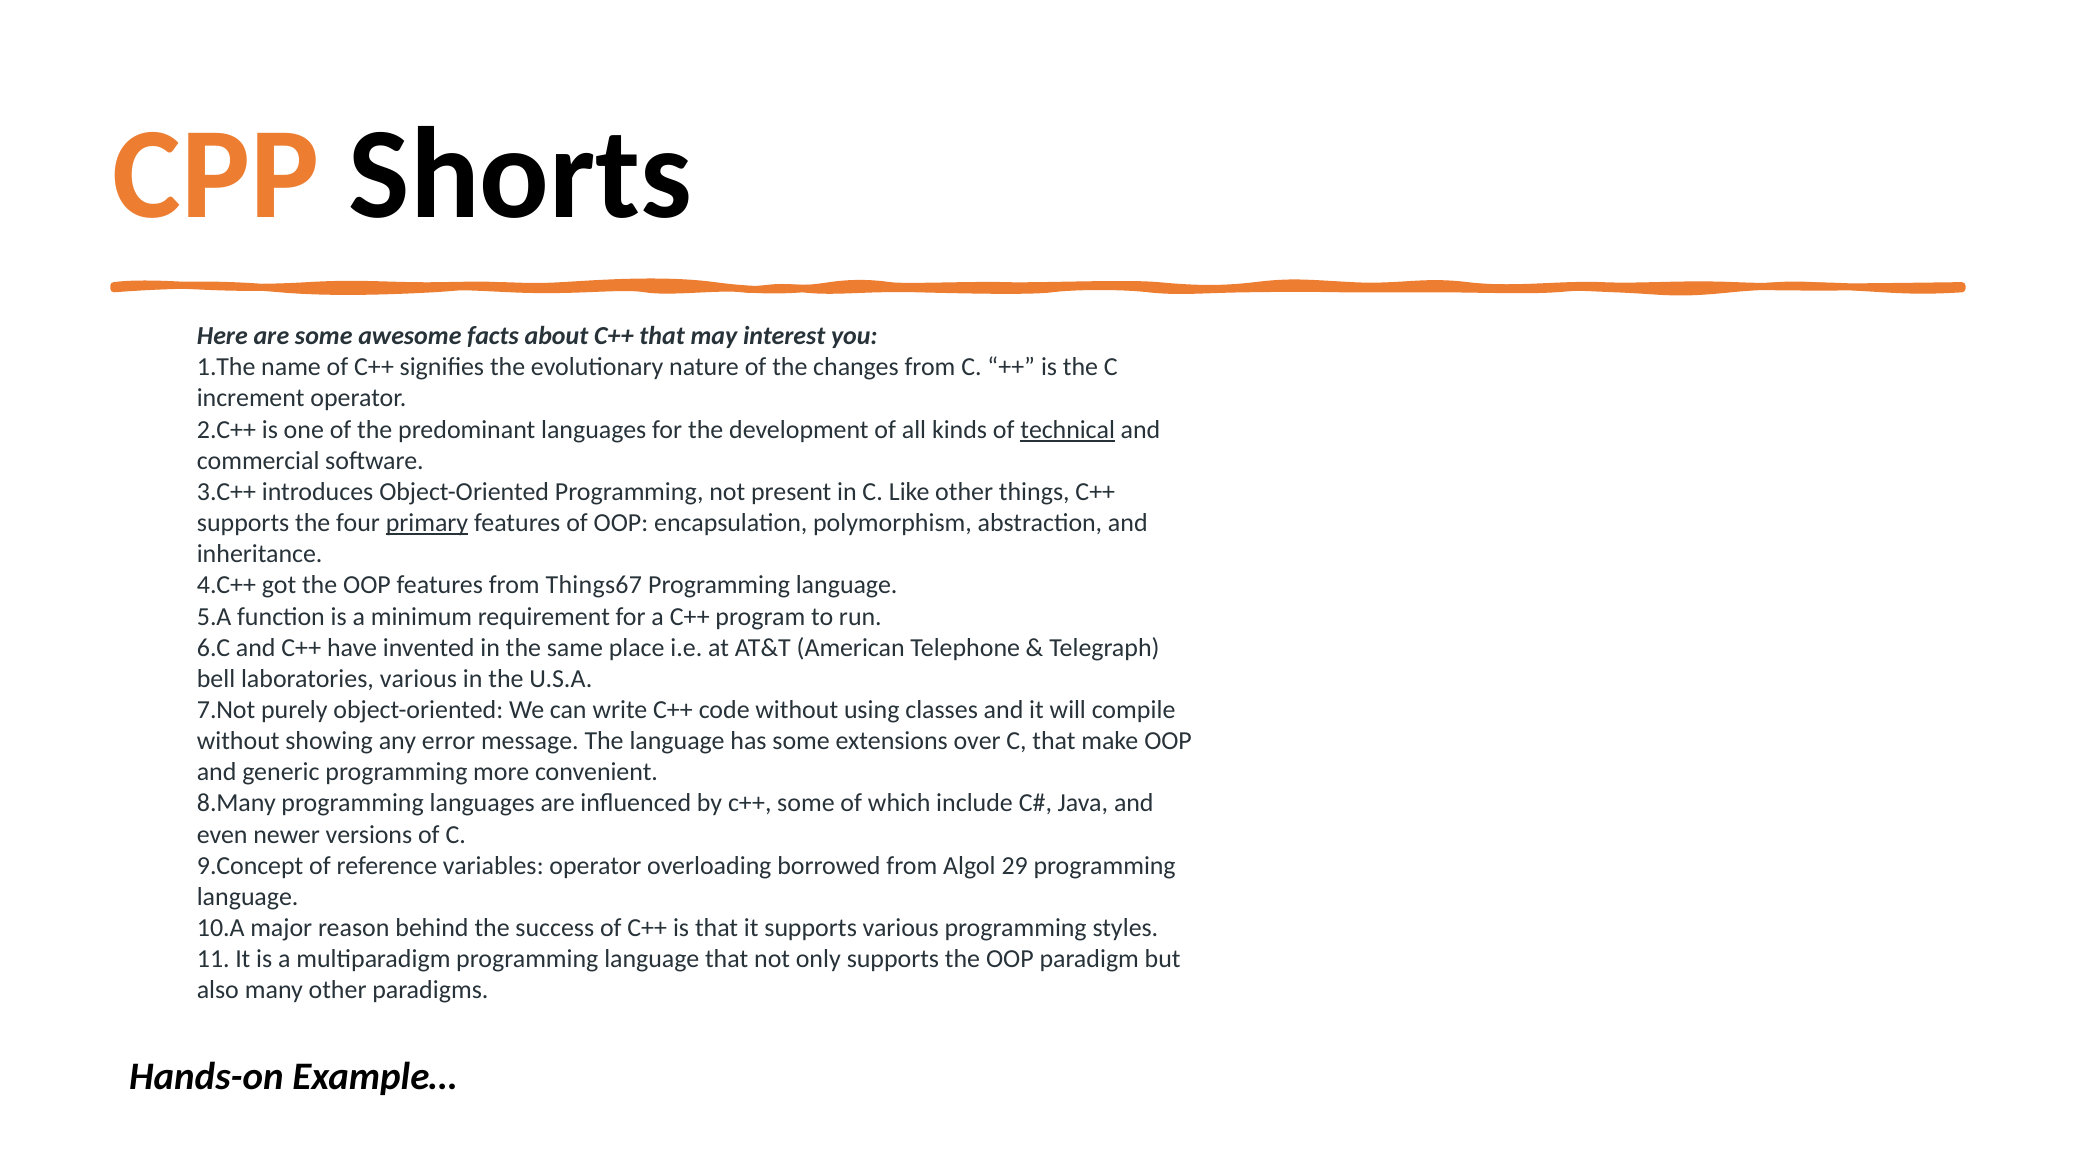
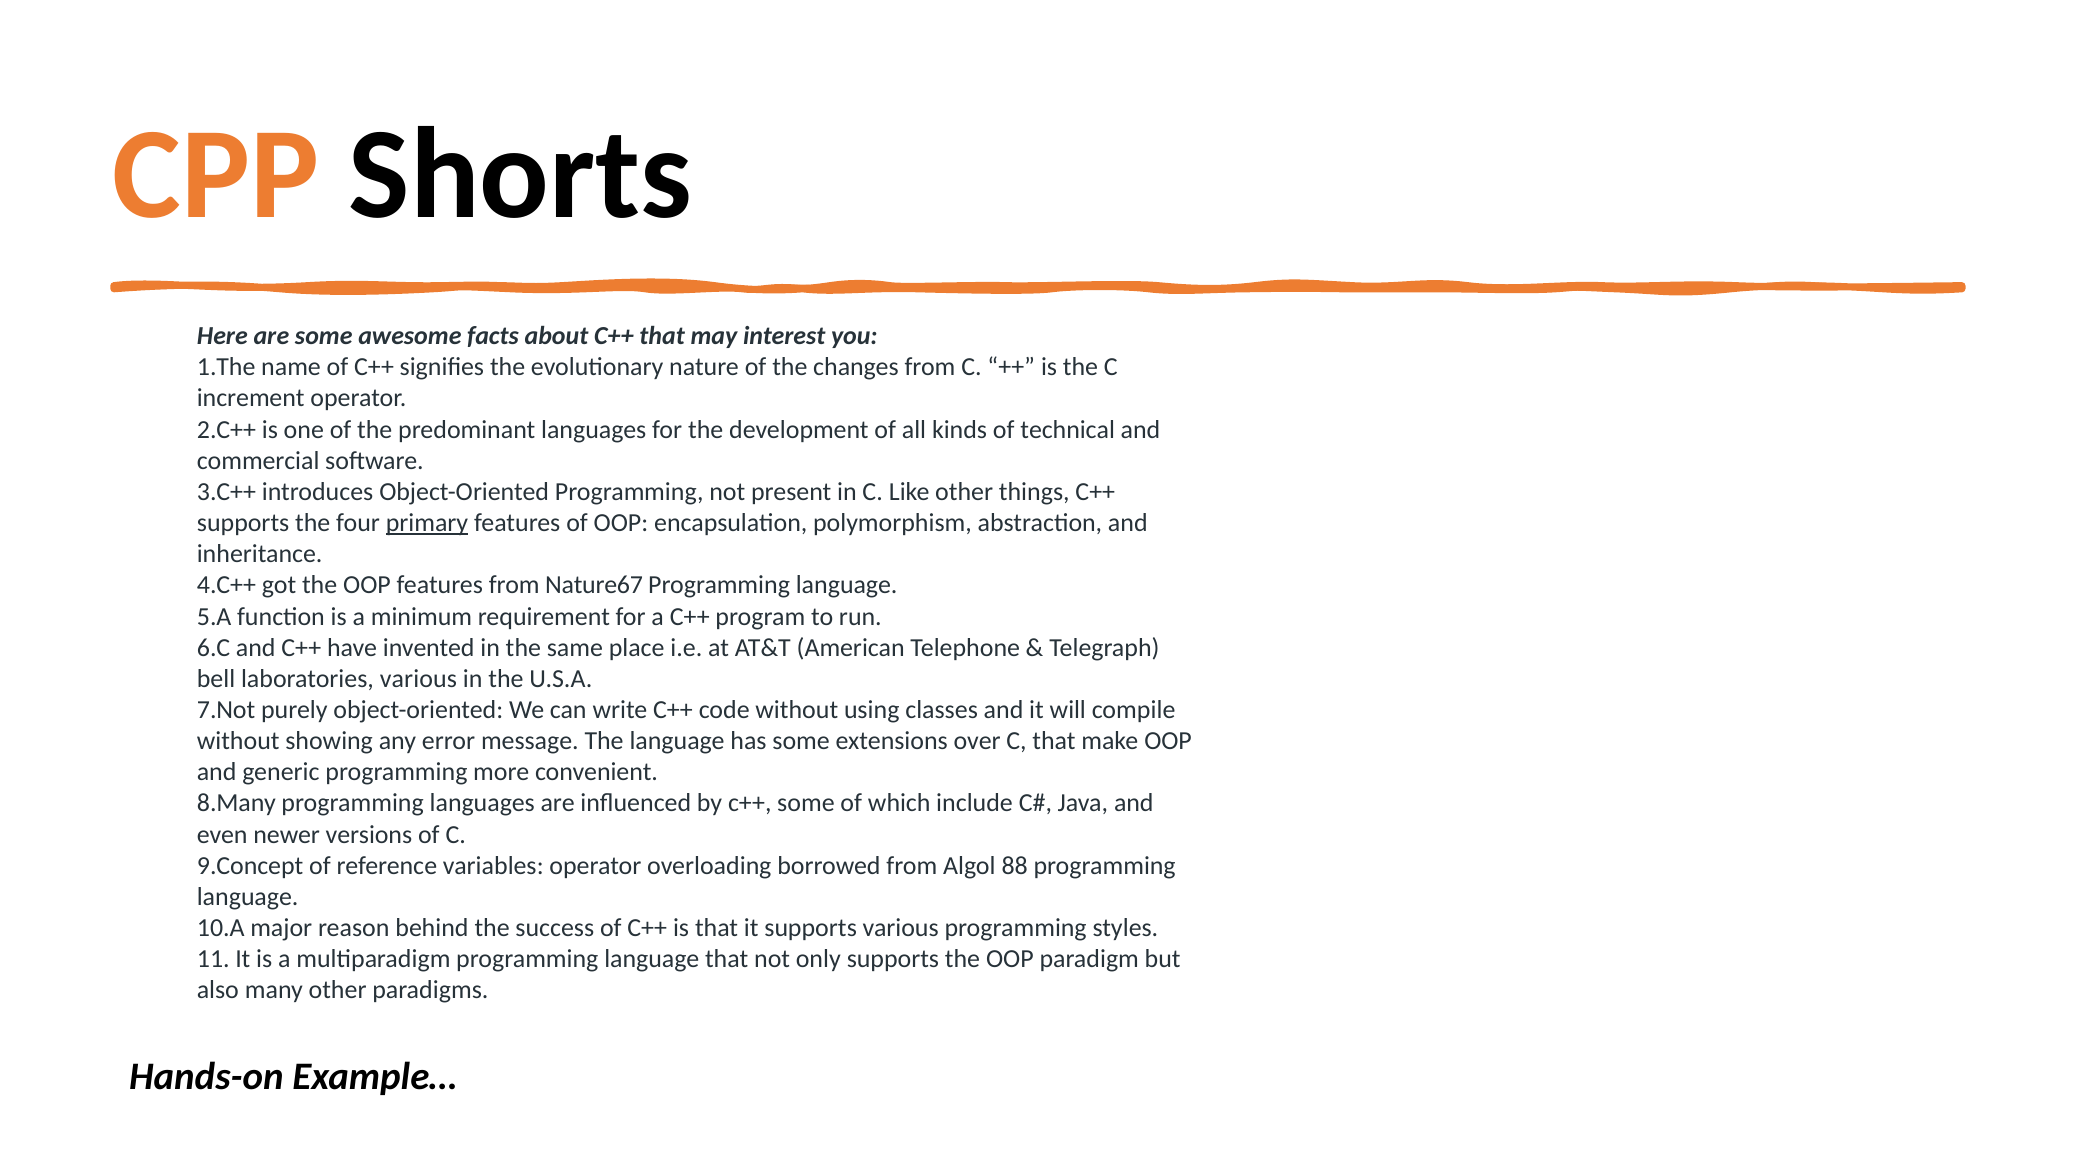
technical underline: present -> none (1068, 429)
Things67: Things67 -> Nature67 (594, 585)
29: 29 -> 88 (1015, 865)
